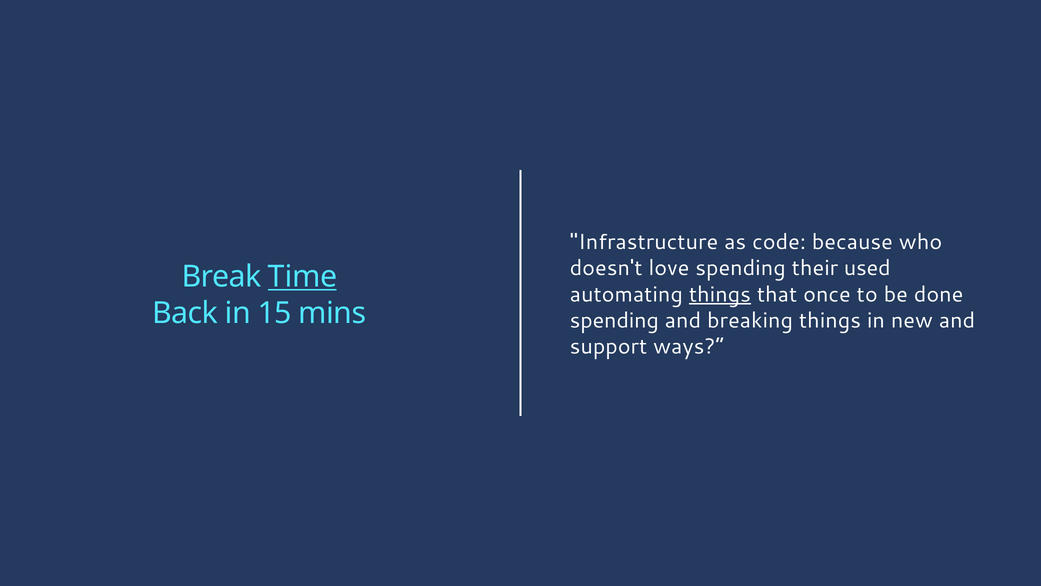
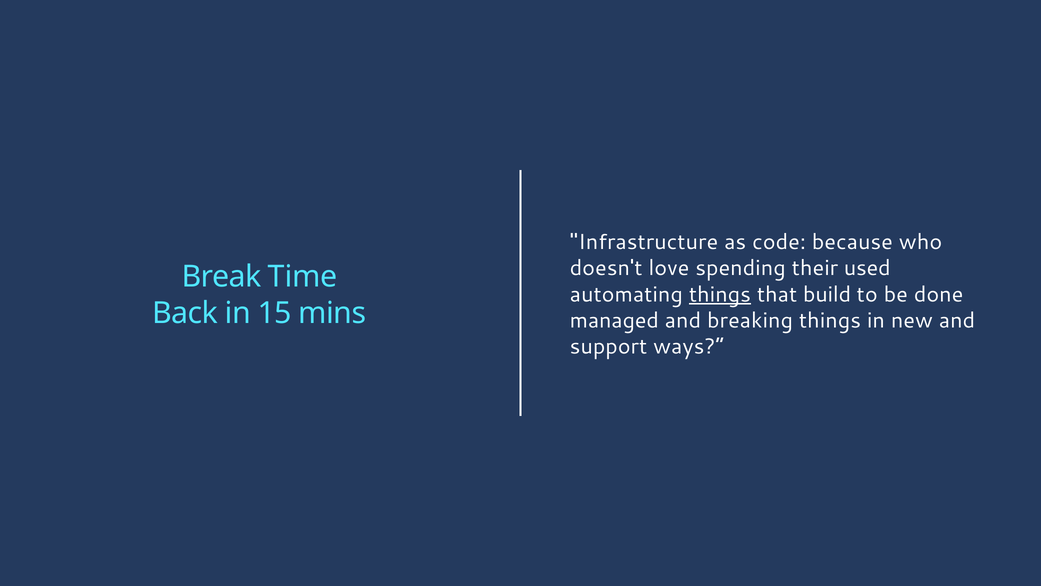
Time underline: present -> none (303, 277)
once: once -> build (827, 294)
spending: spending -> managed (614, 320)
